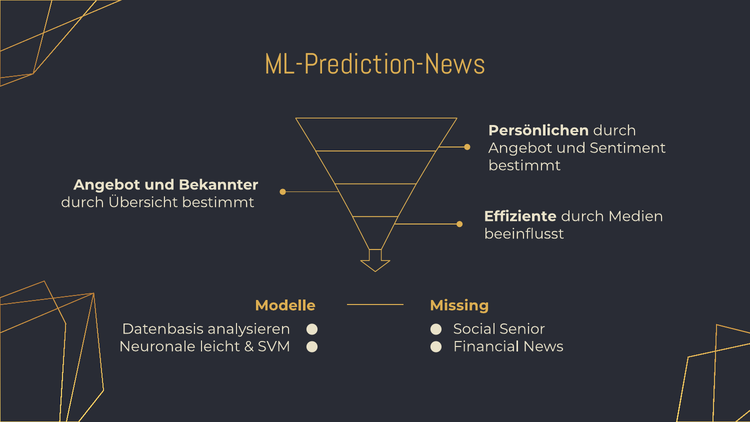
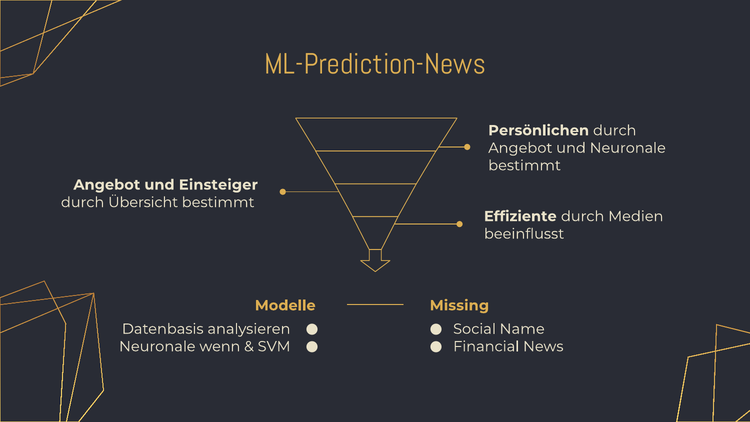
und Sentiment: Sentiment -> Neuronale (628, 148)
Bekannter: Bekannter -> Einsteiger (218, 185)
Senior: Senior -> Name (522, 329)
leicht: leicht -> wenn (220, 346)
